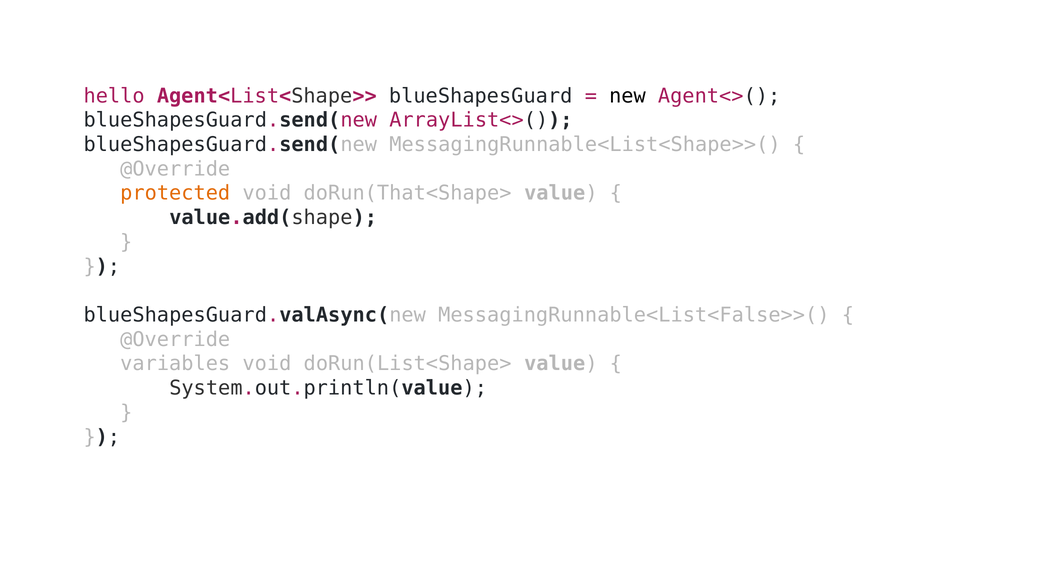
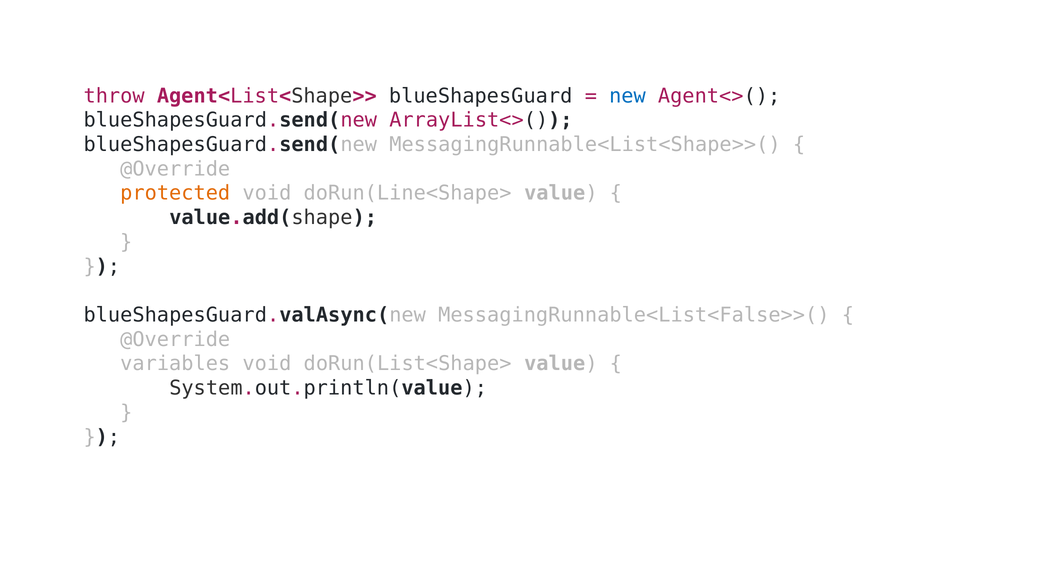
hello: hello -> throw (114, 96)
new colour: black -> blue (627, 96)
doRun(That<Shape>: doRun(That<Shape> -> doRun(Line<Shape> (408, 193)
